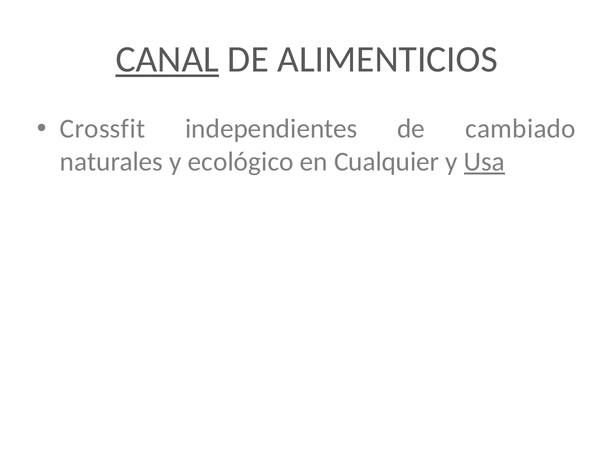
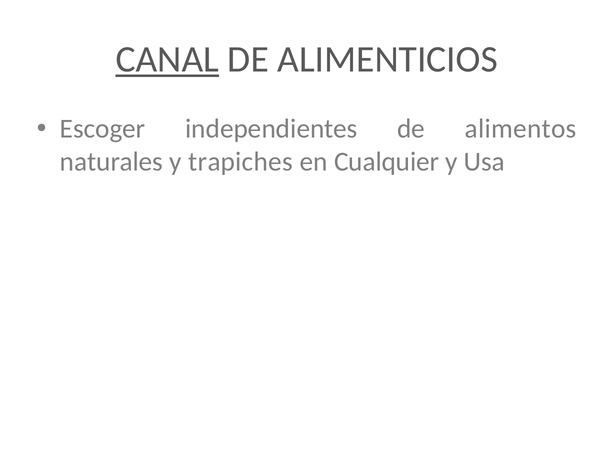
Crossfit: Crossfit -> Escoger (103, 129)
cambiado: cambiado -> alimentos (521, 129)
ecológico: ecológico -> trapiches (241, 162)
Usa underline: present -> none (484, 162)
